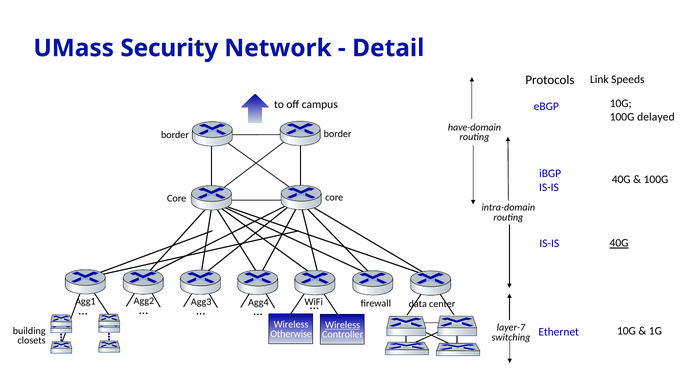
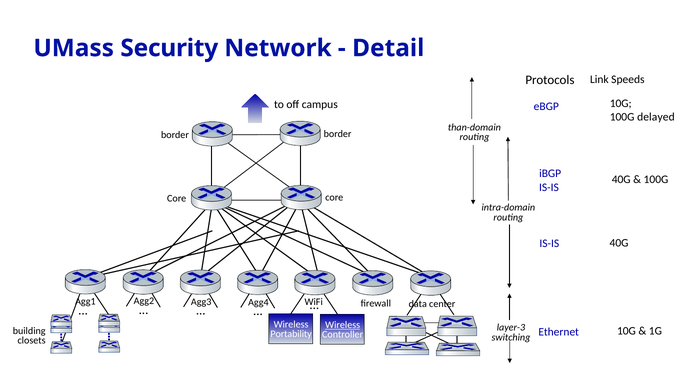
have-domain: have-domain -> than-domain (474, 127)
40G underline: present -> none (619, 243)
layer-7: layer-7 -> layer-3 (511, 328)
Otherwise: Otherwise -> Portability (291, 335)
